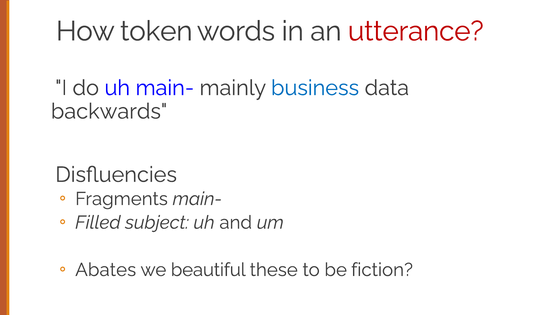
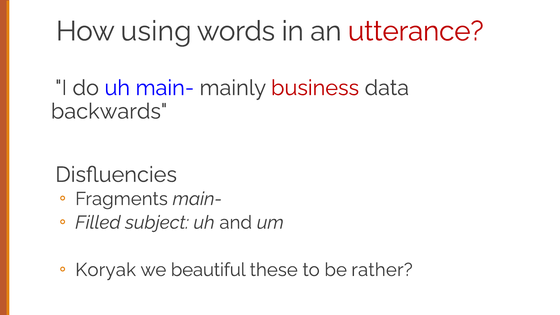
token: token -> using (156, 31)
business colour: blue -> red (315, 88)
Abates: Abates -> Koryak (106, 270)
fiction: fiction -> rather (382, 270)
